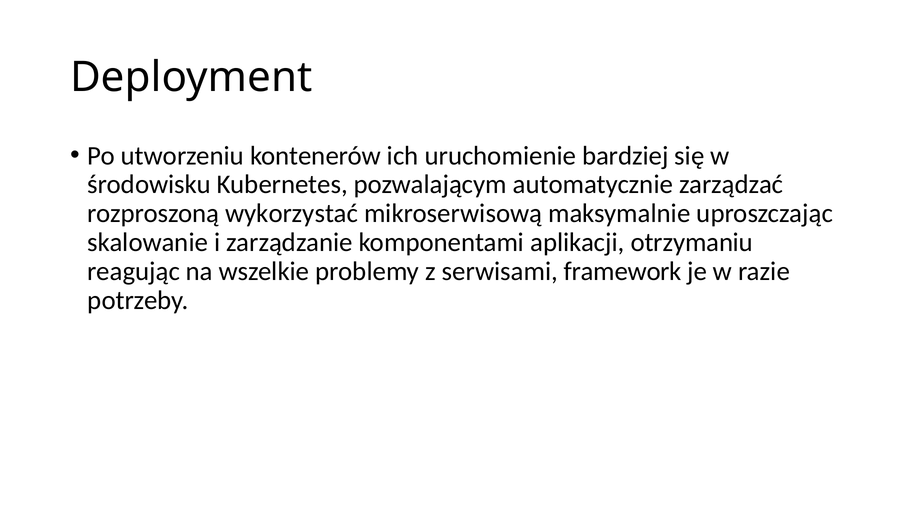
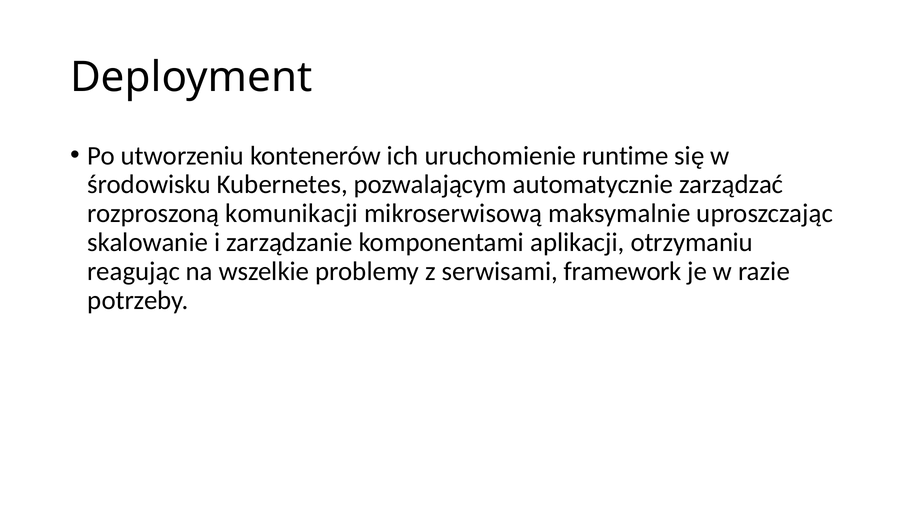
bardziej: bardziej -> runtime (625, 156)
wykorzystać: wykorzystać -> komunikacji (292, 214)
